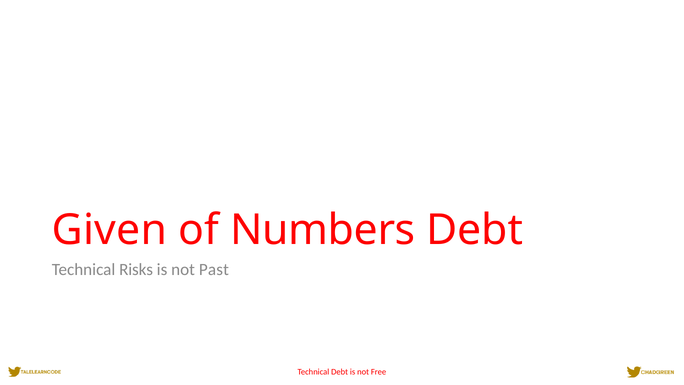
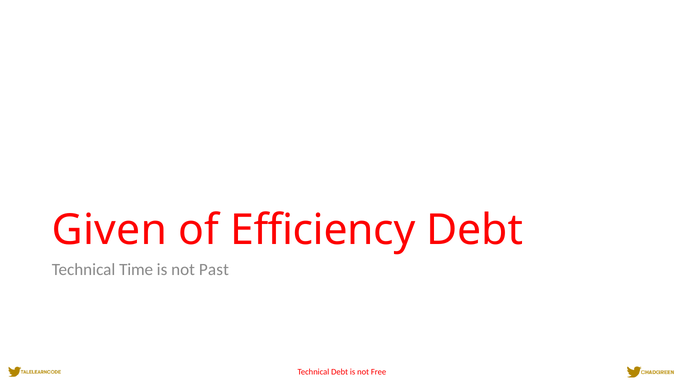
Numbers: Numbers -> Efficiency (323, 230)
Risks: Risks -> Time (136, 269)
